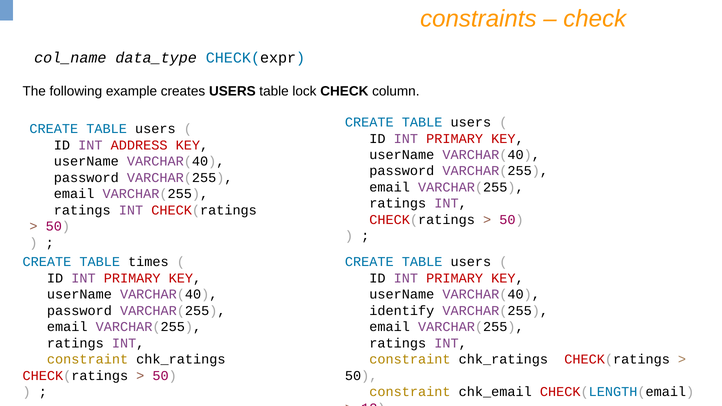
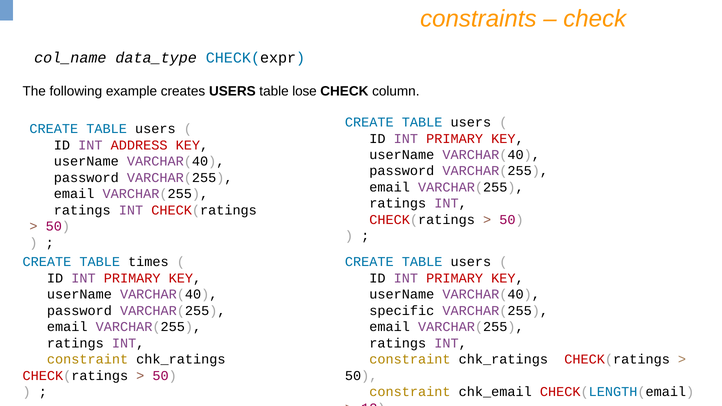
lock: lock -> lose (305, 91)
identify: identify -> specific (402, 311)
